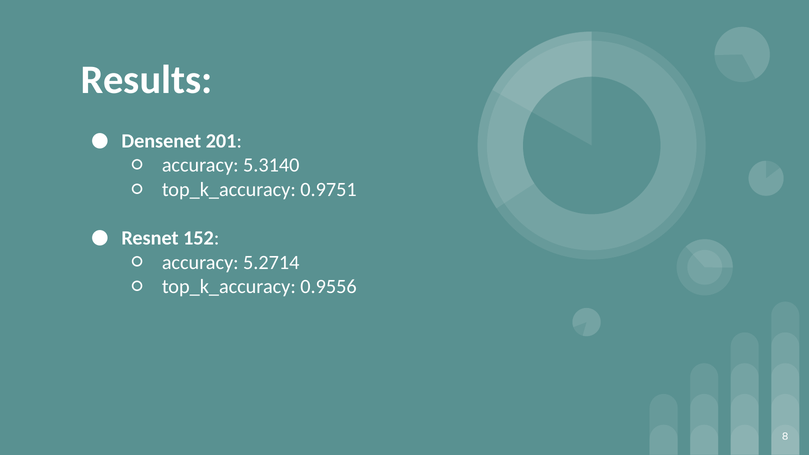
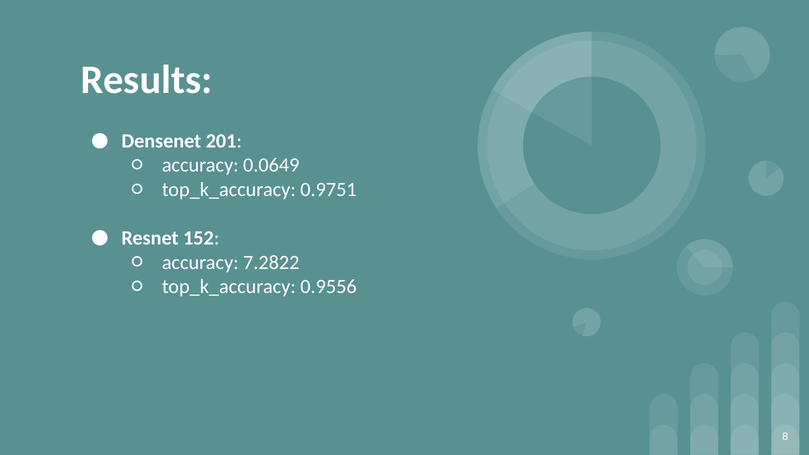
5.3140: 5.3140 -> 0.0649 (271, 165)
5.2714: 5.2714 -> 7.2822 (271, 262)
